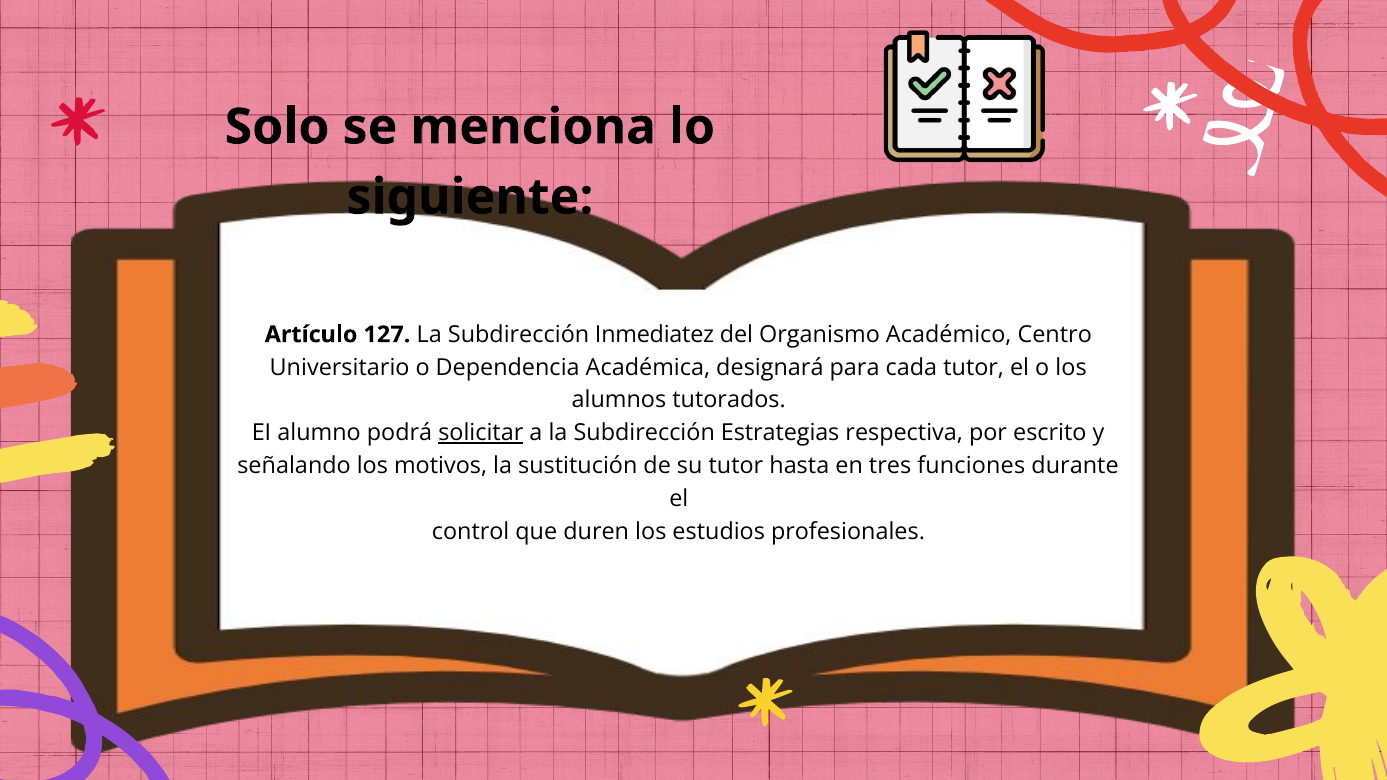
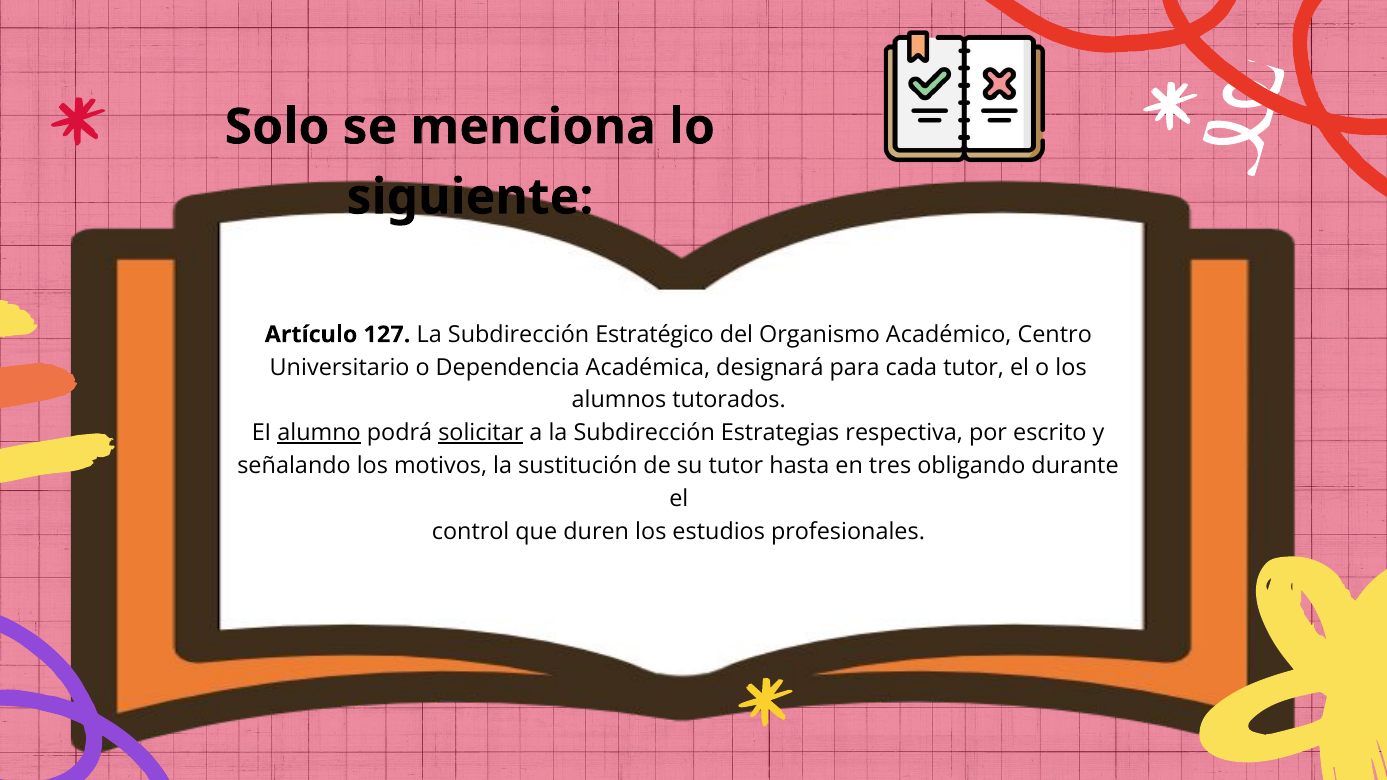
Inmediatez: Inmediatez -> Estratégico (655, 335)
alumno underline: none -> present (319, 433)
funciones: funciones -> obligando (971, 466)
